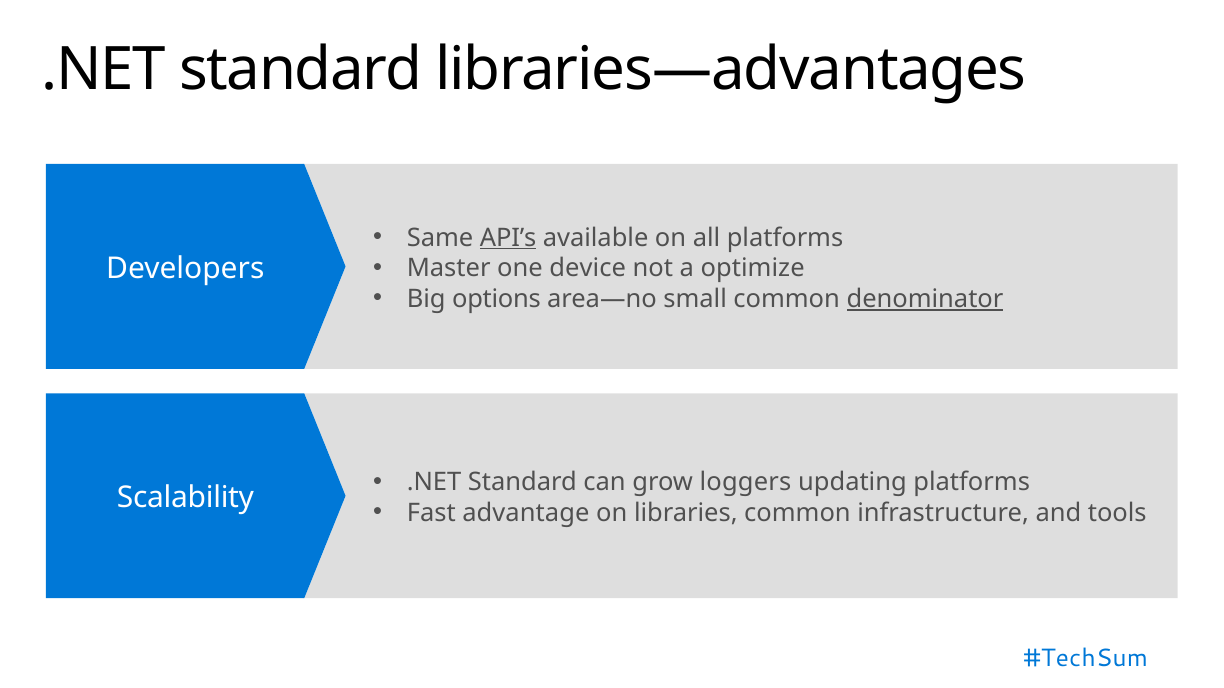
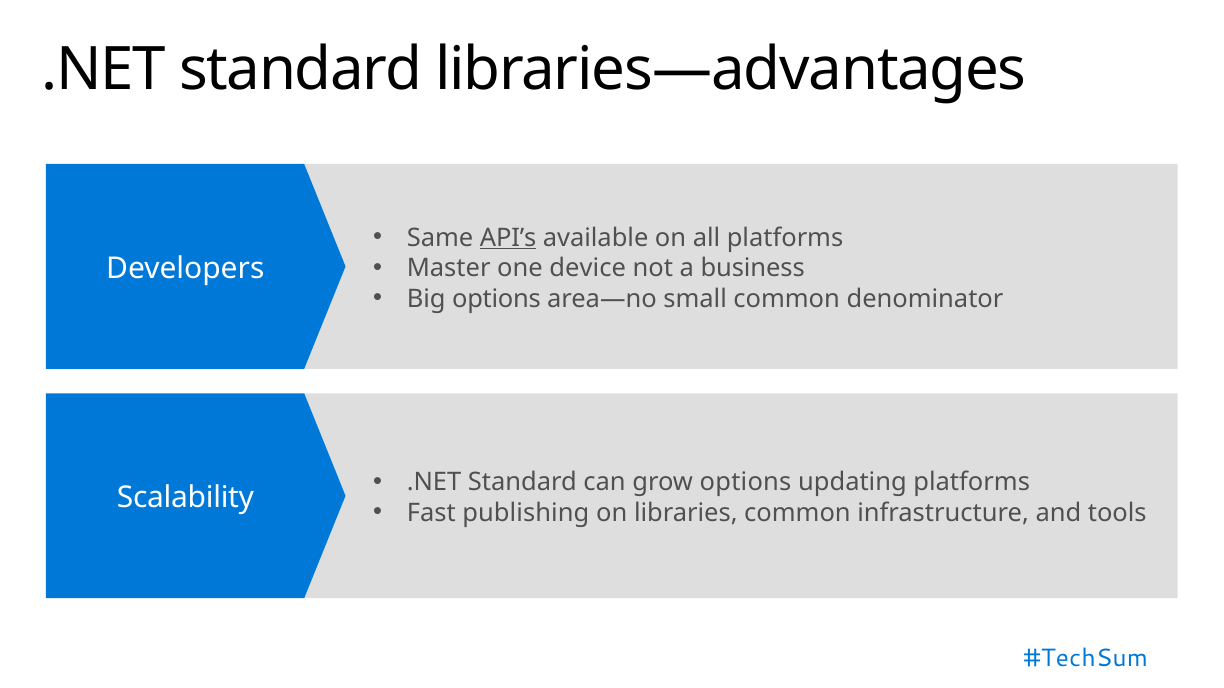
optimize: optimize -> business (753, 268)
denominator underline: present -> none (925, 299)
grow loggers: loggers -> options (746, 483)
advantage: advantage -> publishing (526, 513)
